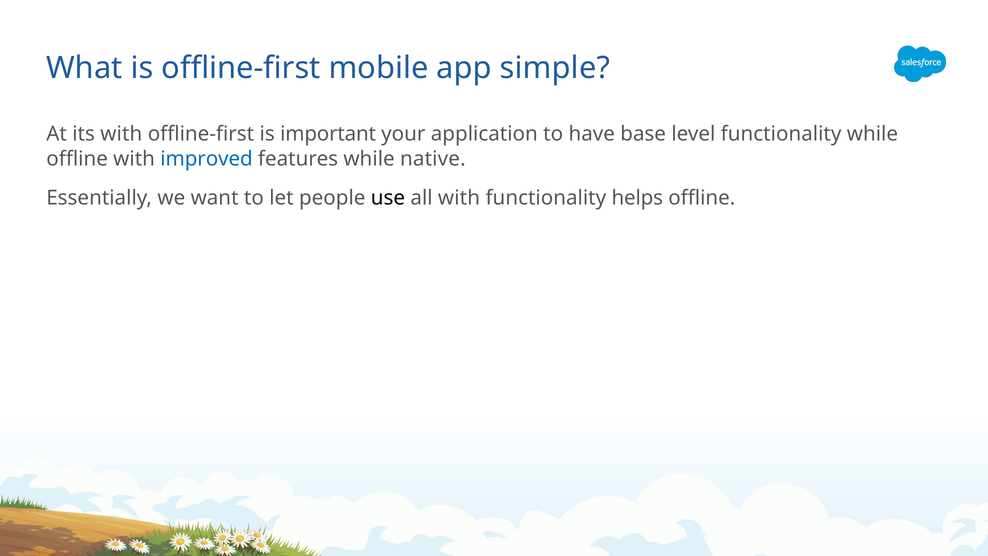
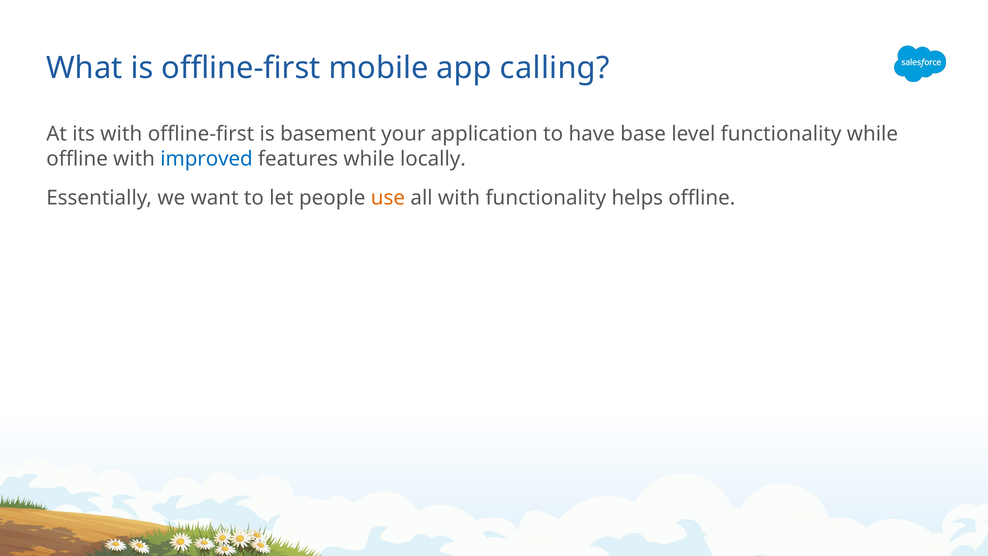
simple: simple -> calling (555, 68)
important: important -> basement (328, 134)
native: native -> locally (433, 159)
use colour: black -> orange (388, 198)
